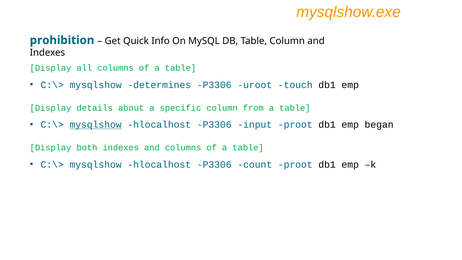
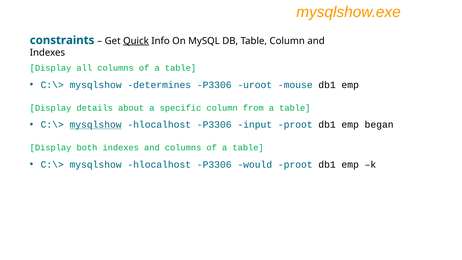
prohibition: prohibition -> constraints (62, 40)
Quick underline: none -> present (136, 41)
touch: touch -> mouse (295, 85)
count: count -> would (255, 164)
